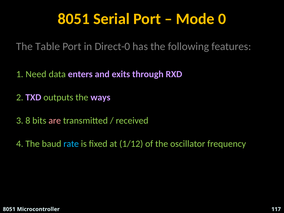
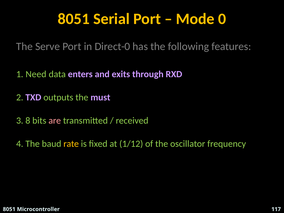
Table: Table -> Serve (48, 47)
ways: ways -> must (100, 97)
rate colour: light blue -> yellow (71, 144)
